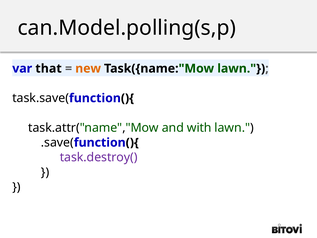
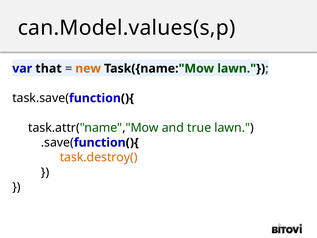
can.Model.polling(s,p: can.Model.polling(s,p -> can.Model.values(s,p (127, 28)
with: with -> true (199, 128)
task.destroy( colour: purple -> orange (99, 157)
